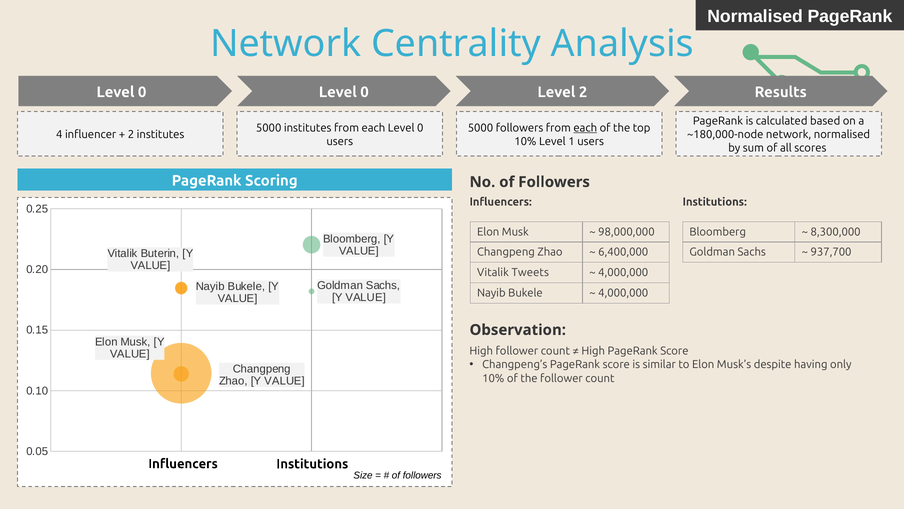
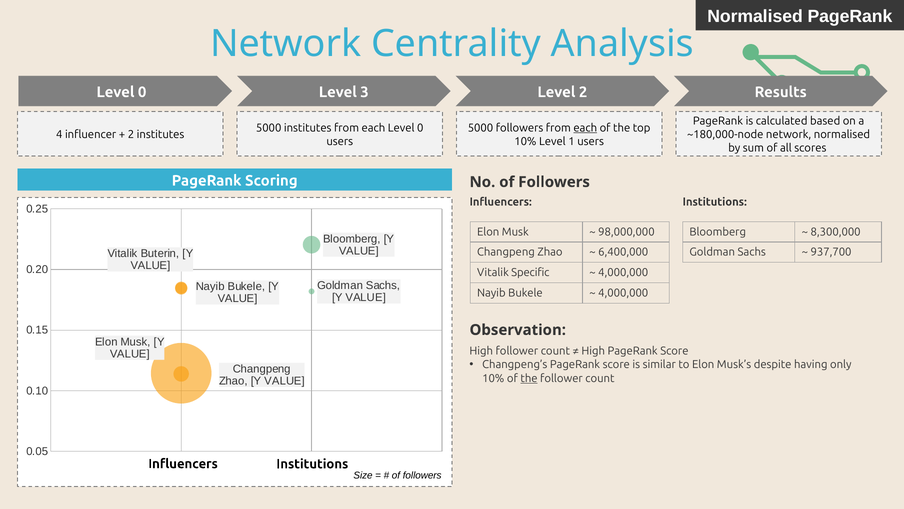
0 Level 0: 0 -> 3 (365, 92)
Tweets: Tweets -> Specific (530, 272)
the underline: none -> present (529, 378)
